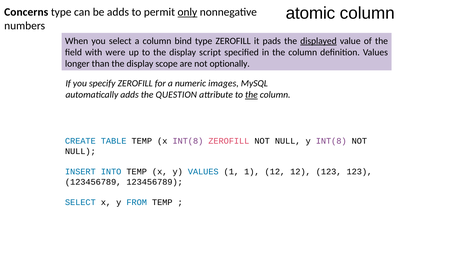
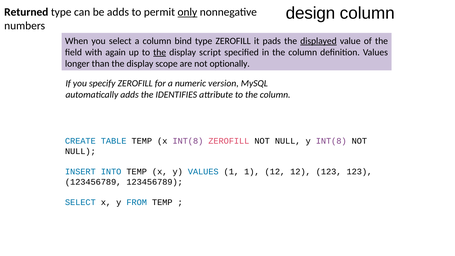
atomic: atomic -> design (310, 13)
Concerns: Concerns -> Returned (26, 12)
were: were -> again (116, 52)
the underline: none -> present (160, 52)
images: images -> version (223, 83)
QUESTION: QUESTION -> IDENTIFIES (176, 95)
the underline: present -> none (251, 95)
